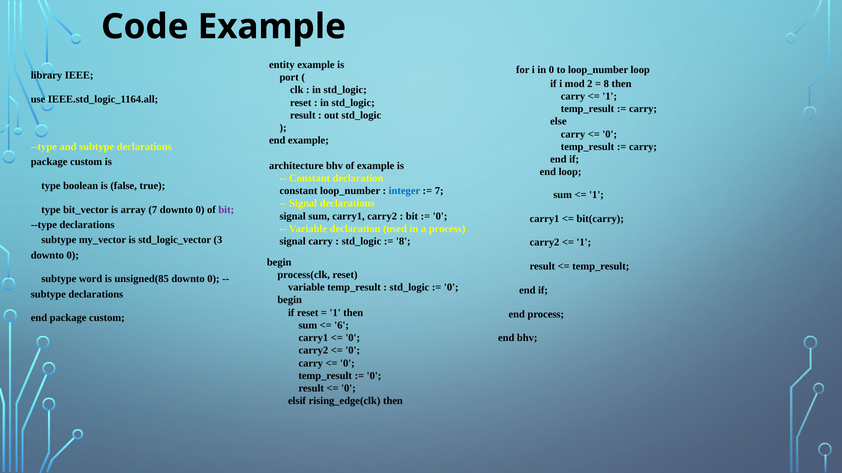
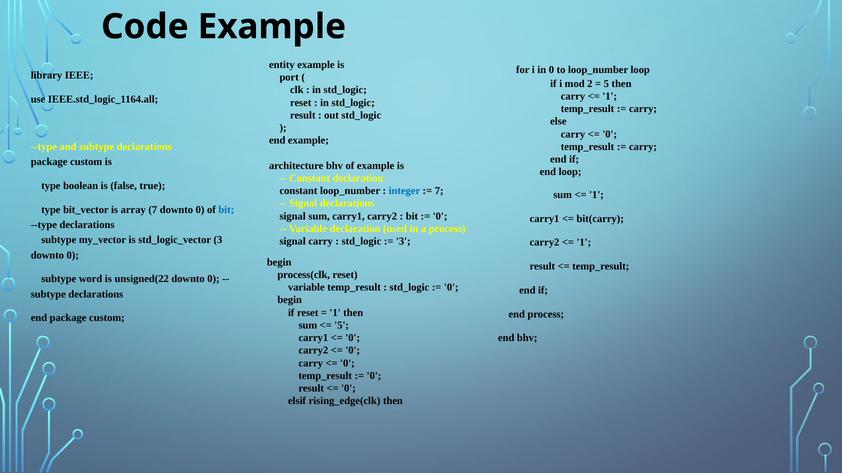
8: 8 -> 5 (606, 84)
bit colour: purple -> blue (226, 210)
8: 8 -> 3 (403, 242)
unsigned(85: unsigned(85 -> unsigned(22 (142, 279)
6: 6 -> 5 (342, 326)
